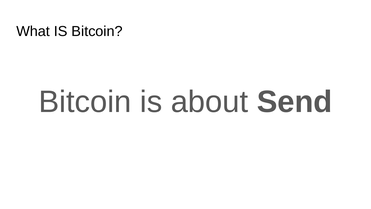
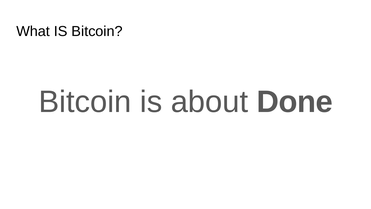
Send: Send -> Done (295, 102)
